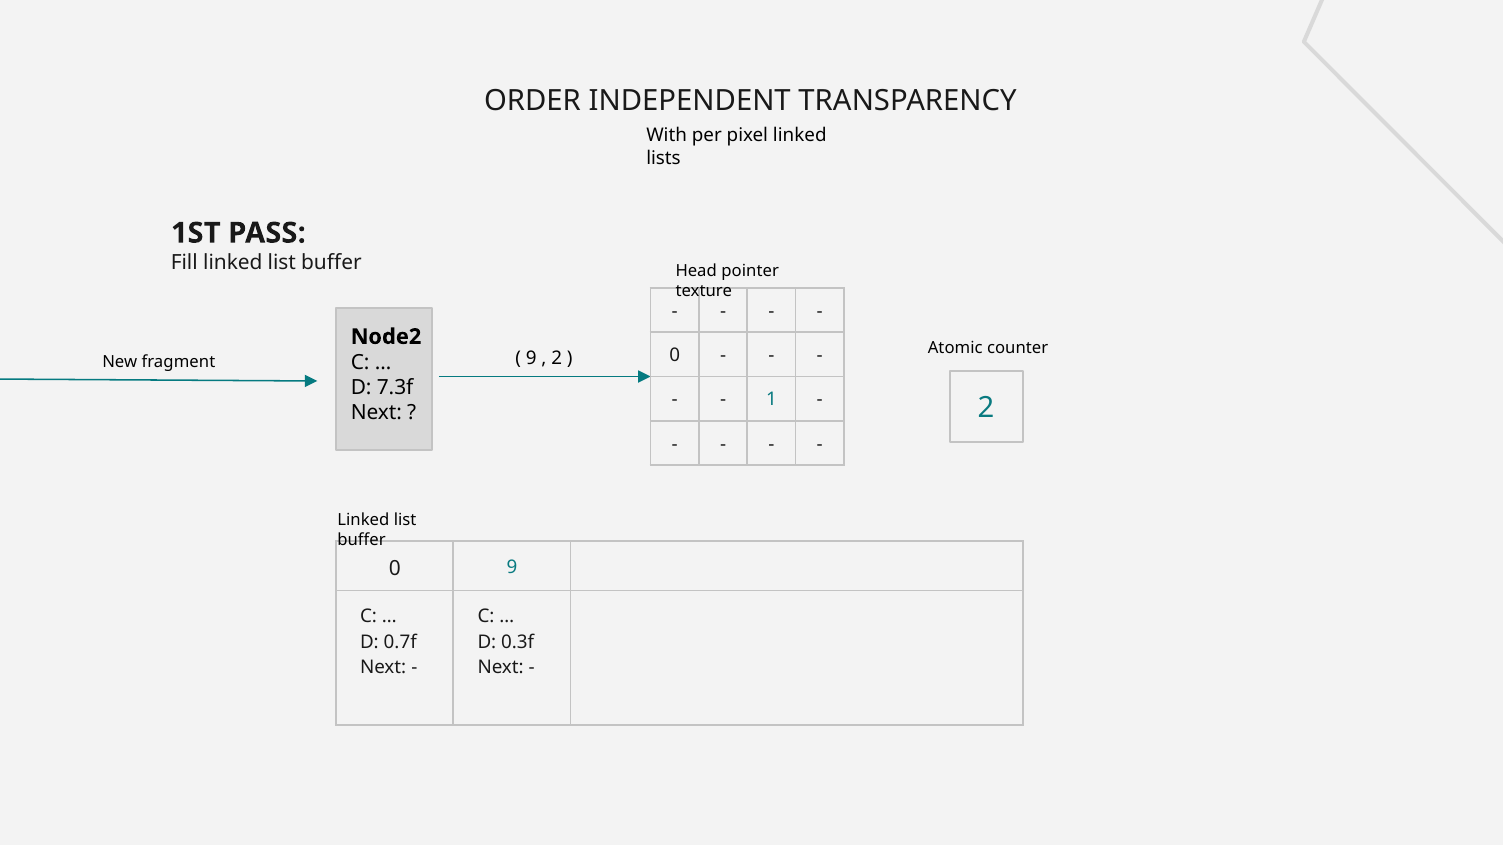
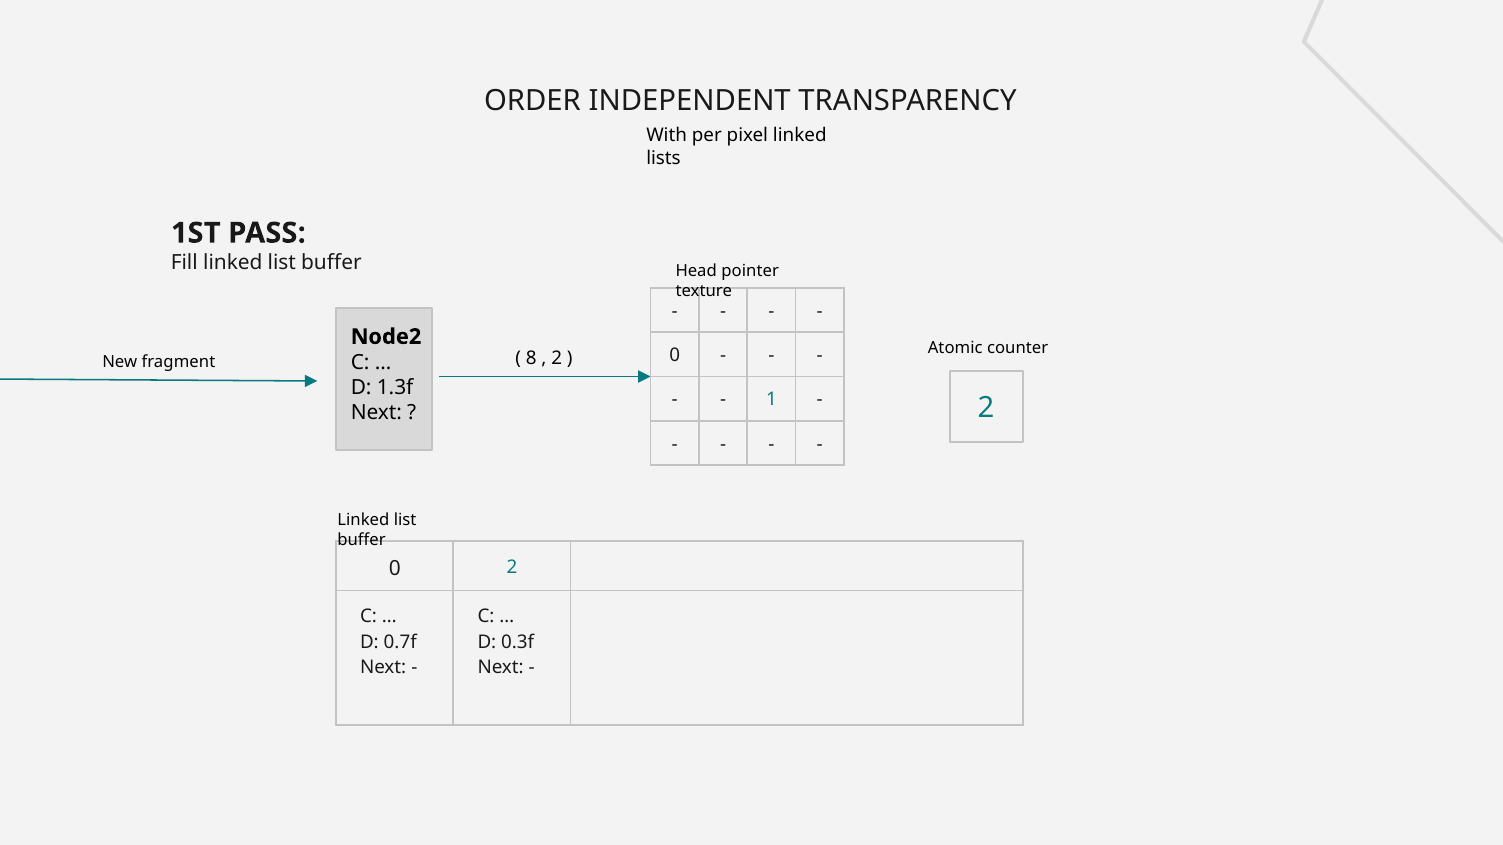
9: 9 -> 8 (531, 359)
7.3f: 7.3f -> 1.3f (395, 388)
0 9: 9 -> 2 (512, 568)
